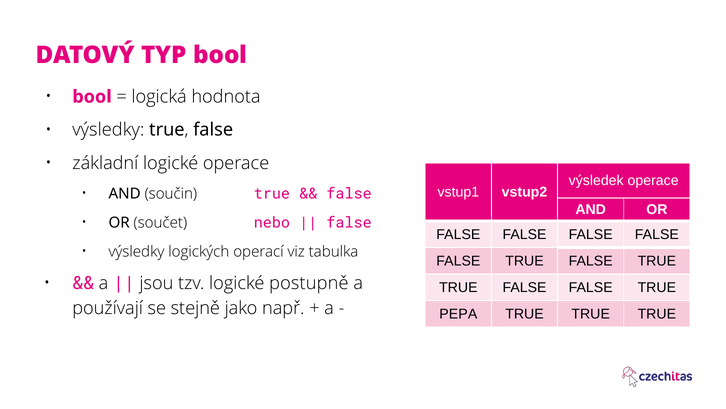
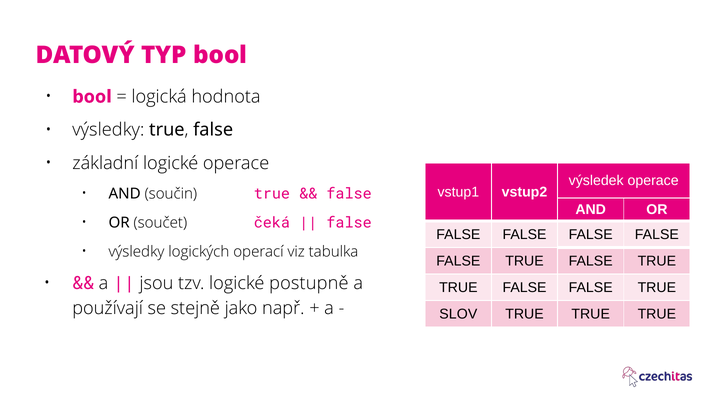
nebo: nebo -> čeká (272, 222)
PEPA: PEPA -> SLOV (458, 313)
